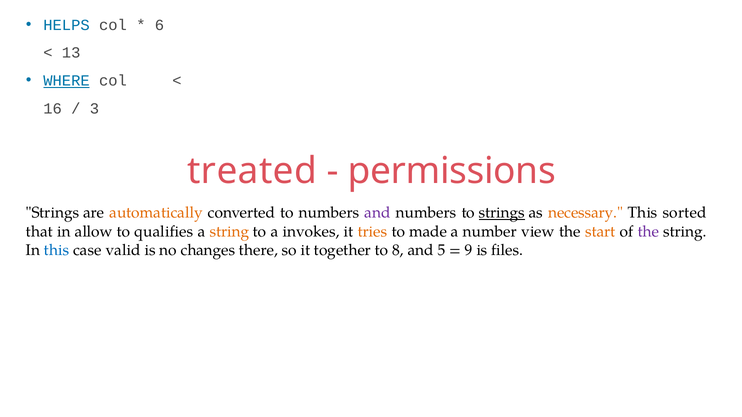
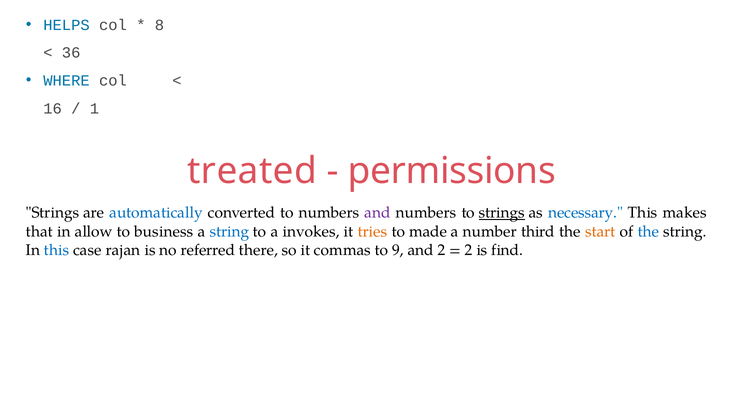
6: 6 -> 8 (159, 25)
13: 13 -> 36 (71, 53)
WHERE underline: present -> none (66, 81)
3: 3 -> 1 (94, 109)
automatically colour: orange -> blue (156, 213)
necessary colour: orange -> blue (586, 213)
sorted: sorted -> makes (685, 213)
qualifies: qualifies -> business (164, 232)
string colour: orange -> blue (229, 232)
view: view -> third (538, 232)
the colour: purple -> blue (648, 232)
valid: valid -> rajan (123, 250)
changes: changes -> referred (208, 250)
together: together -> commas (343, 250)
8: 8 -> 9 (398, 250)
and 5: 5 -> 2 (442, 250)
9: 9 -> 2 (469, 250)
files: files -> find (507, 250)
